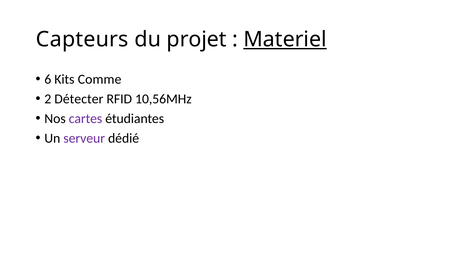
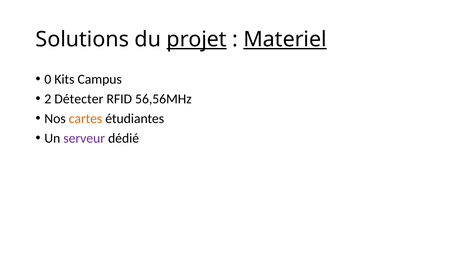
Capteurs: Capteurs -> Solutions (82, 39)
projet underline: none -> present (197, 39)
6: 6 -> 0 (48, 79)
Comme: Comme -> Campus (100, 79)
10,56MHz: 10,56MHz -> 56,56MHz (163, 99)
cartes colour: purple -> orange (86, 118)
